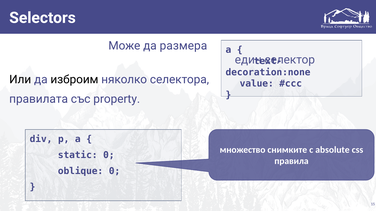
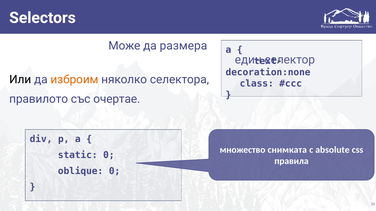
изброим colour: black -> orange (74, 80)
value: value -> class (257, 84)
правилата: правилата -> правилото (39, 99)
property: property -> очертае (117, 99)
снимките: снимките -> снимката (287, 150)
